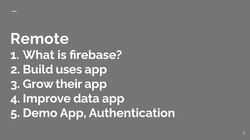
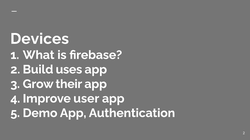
Remote: Remote -> Devices (40, 39)
data: data -> user (86, 99)
